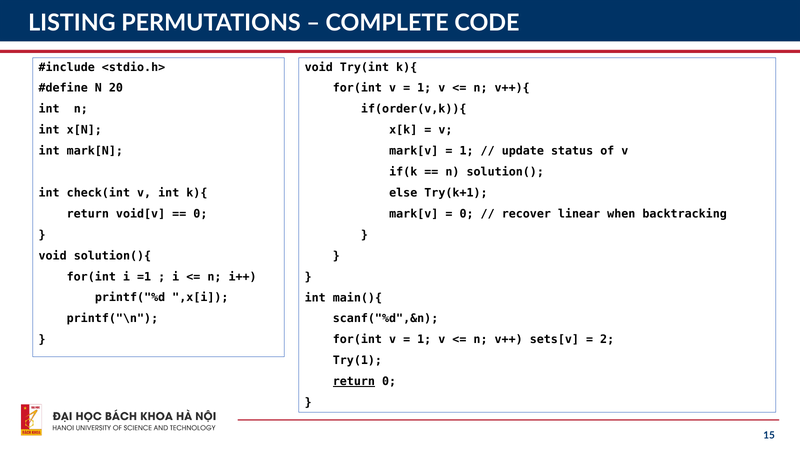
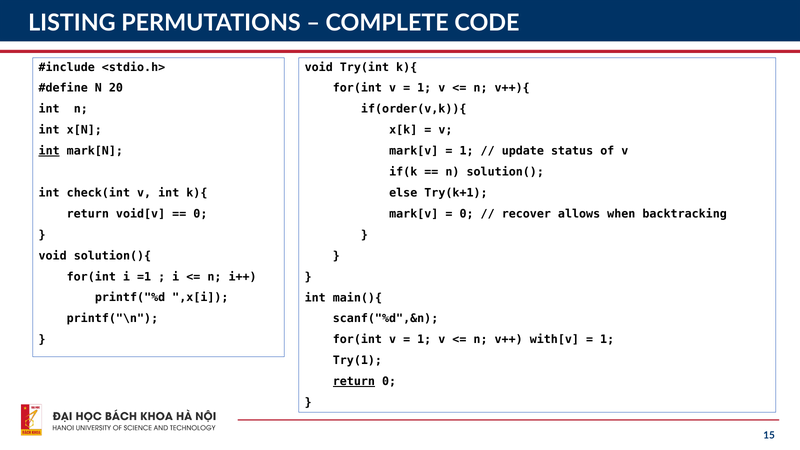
int underline: none -> present (49, 151)
linear: linear -> allows (579, 214)
sets[v: sets[v -> with[v (554, 340)
2: 2 -> 1 (607, 340)
